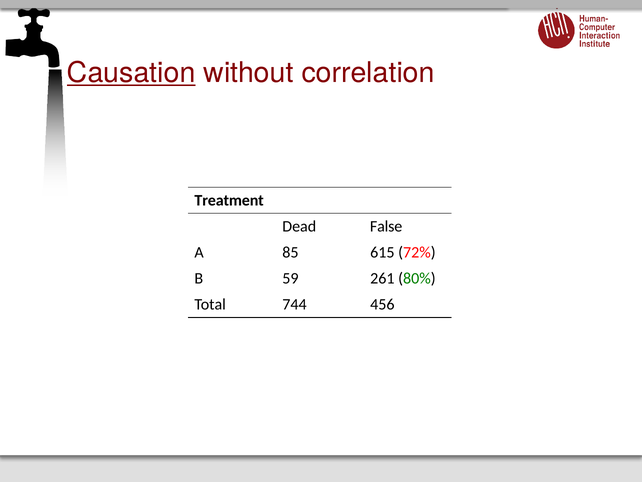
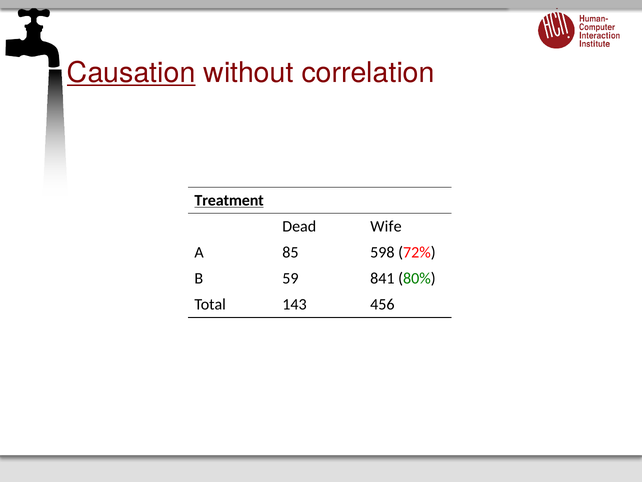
Treatment underline: none -> present (229, 200)
False: False -> Wife (386, 226)
615: 615 -> 598 (382, 252)
261: 261 -> 841 (382, 278)
744: 744 -> 143 (295, 304)
